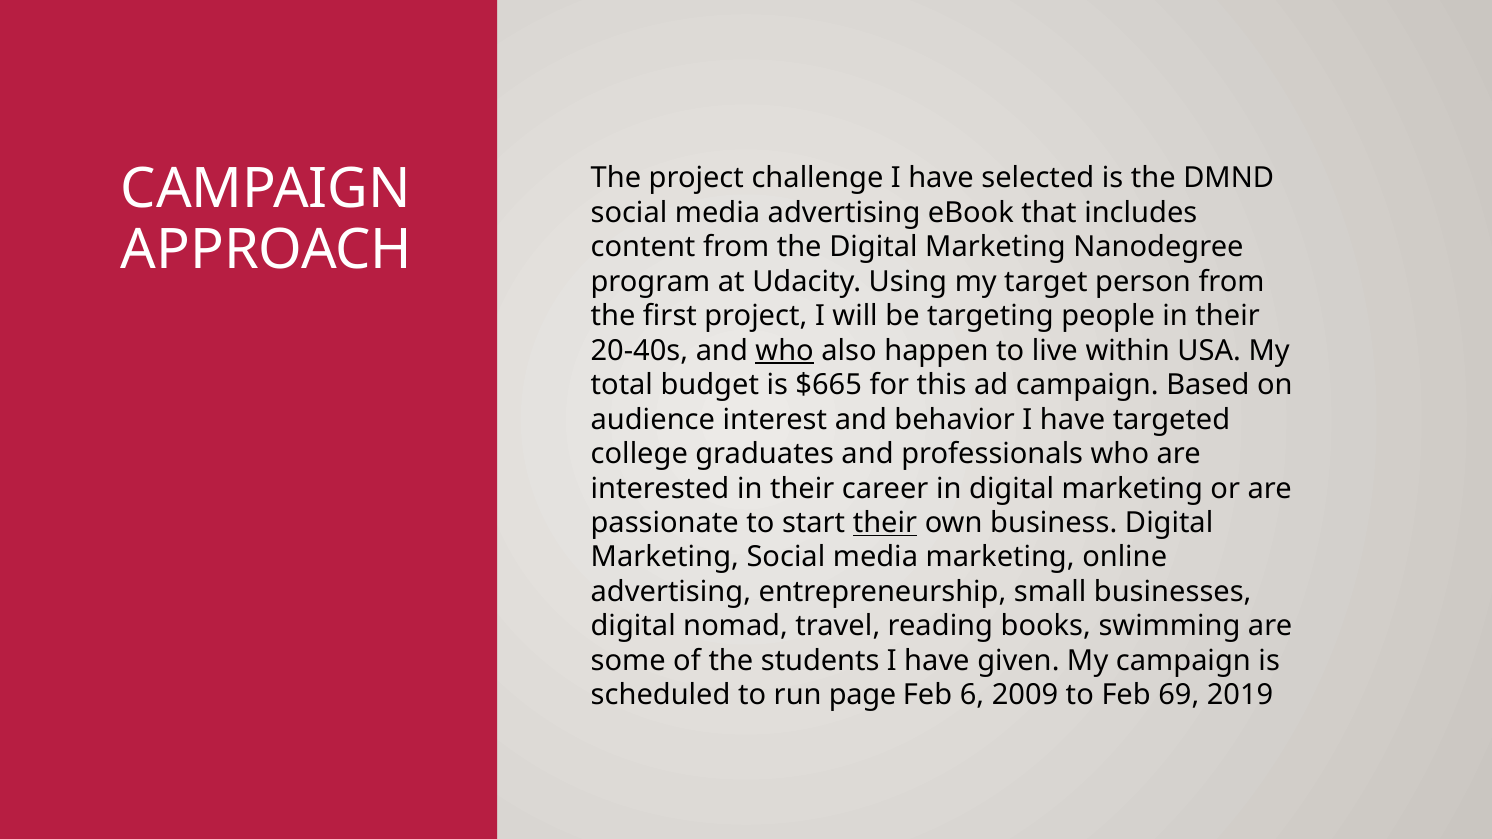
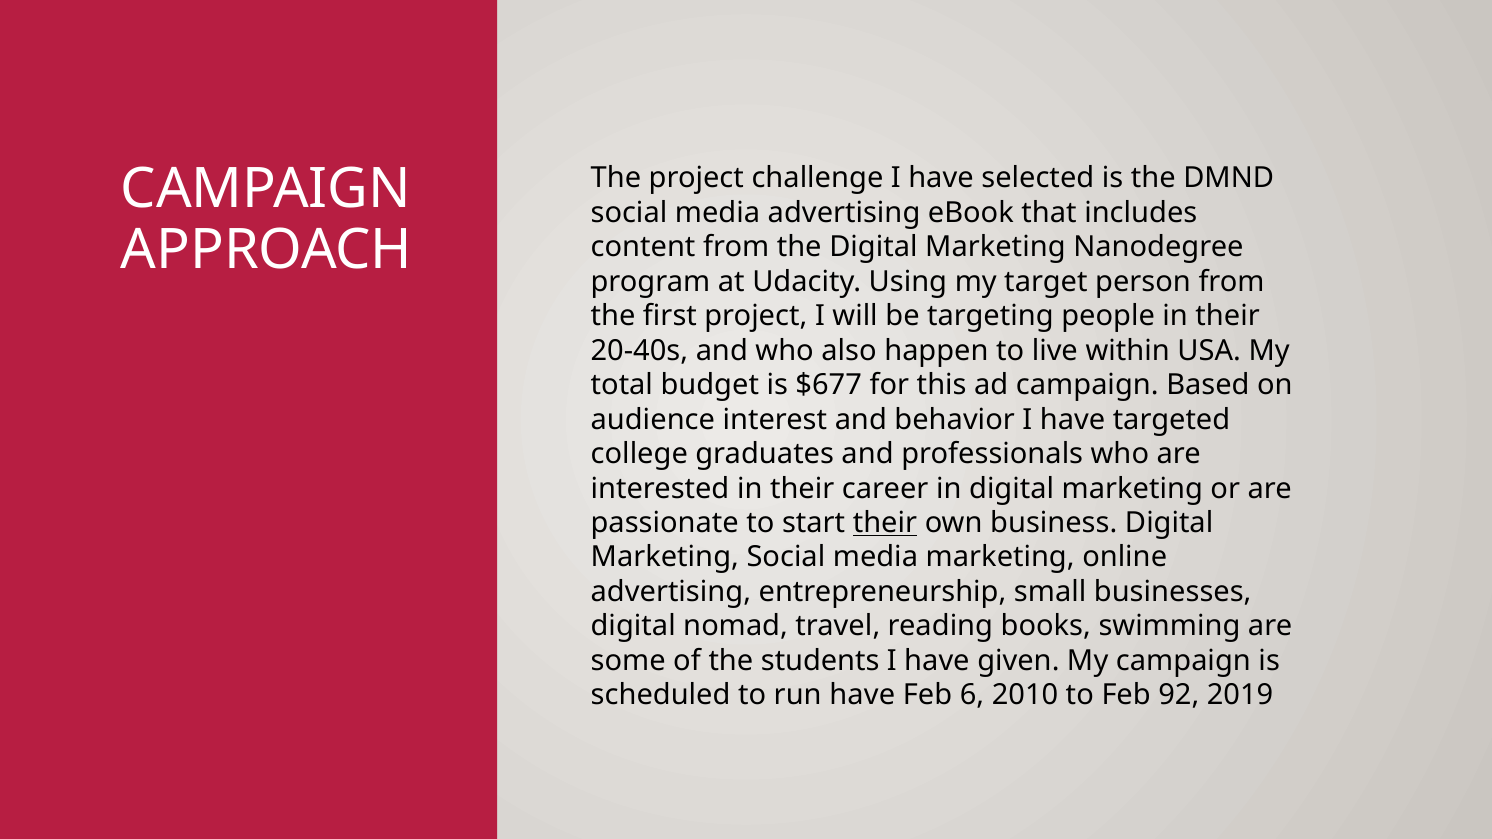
who underline: present -> none (785, 351)
$665: $665 -> $677 (829, 385)
run page: page -> have (862, 695)
2009: 2009 -> 2010 (1025, 695)
69: 69 -> 92 (1179, 695)
